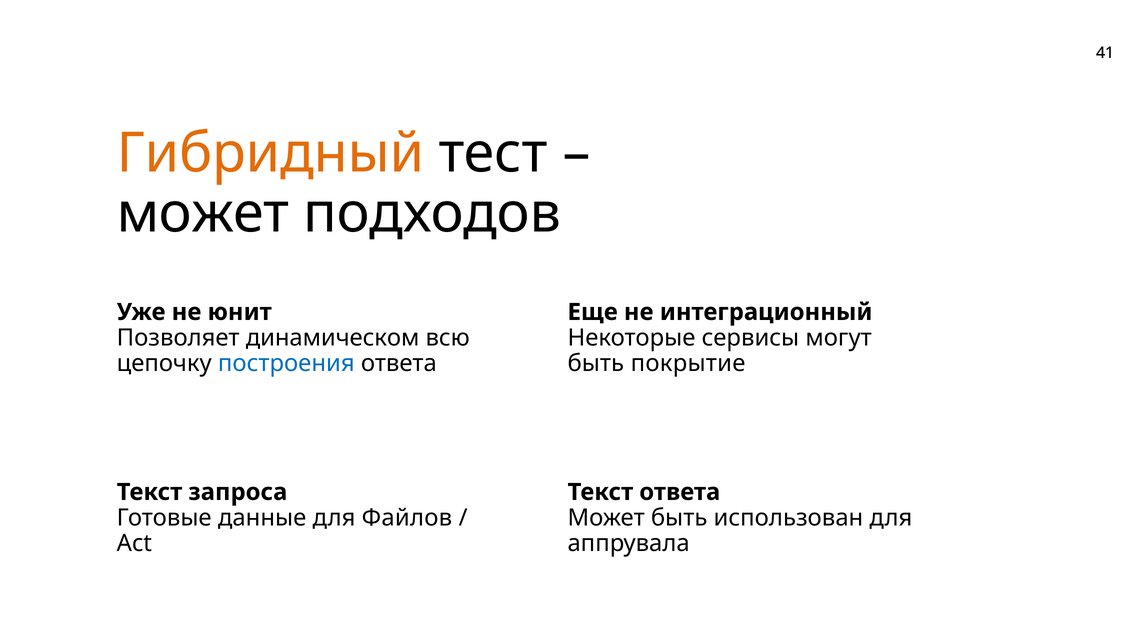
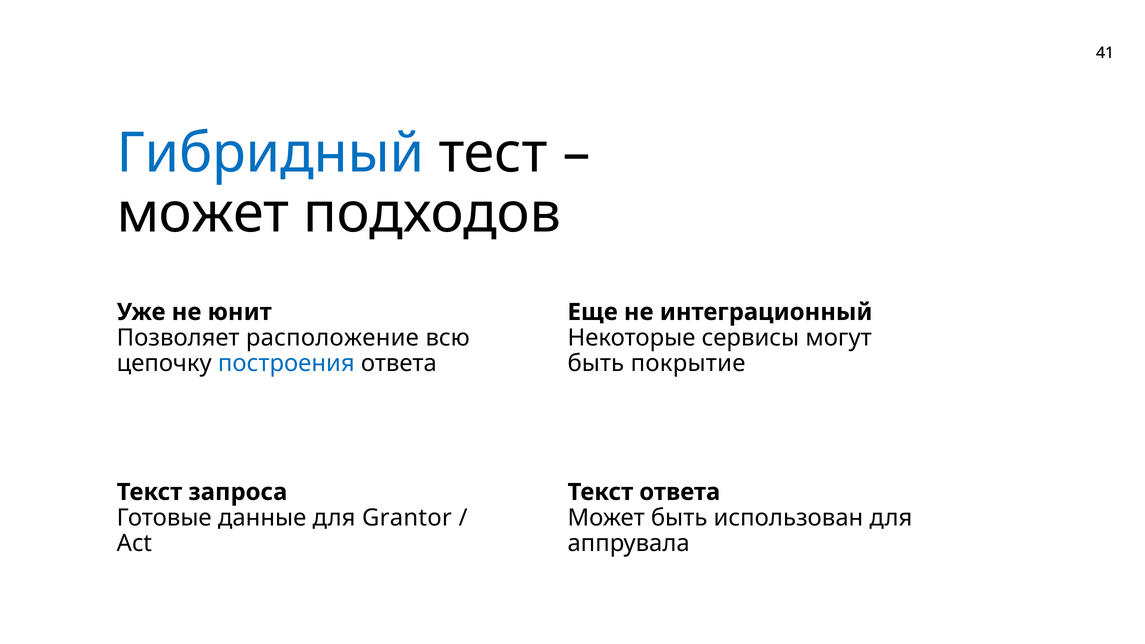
Гибридный colour: orange -> blue (271, 153)
динамическом: динамическом -> расположение (332, 338)
Файлов: Файлов -> Grantor (407, 518)
